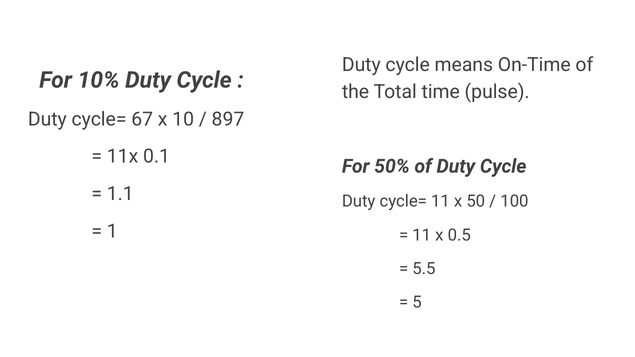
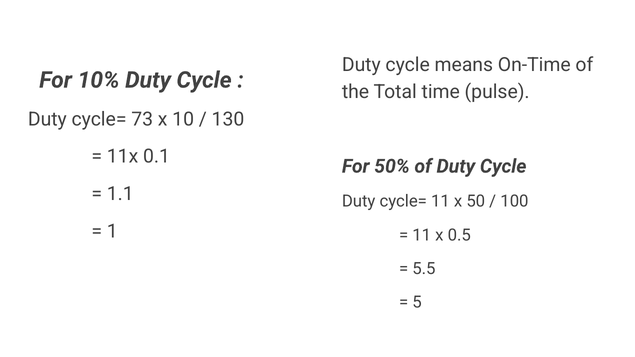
67: 67 -> 73 (142, 119)
897: 897 -> 130 (228, 119)
